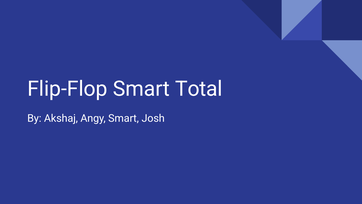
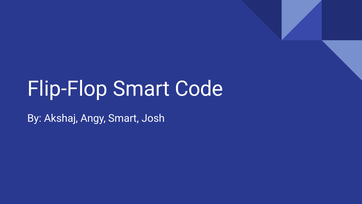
Total: Total -> Code (199, 89)
